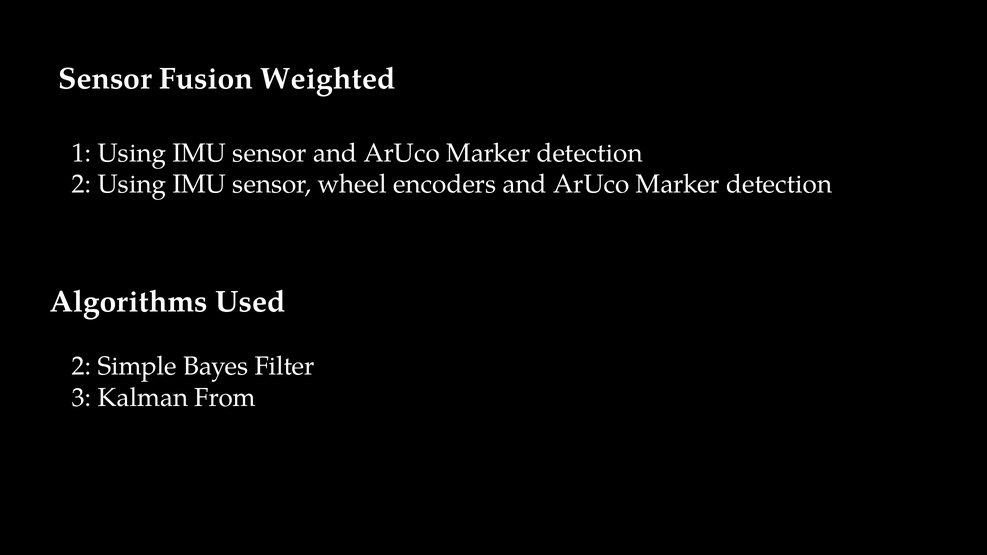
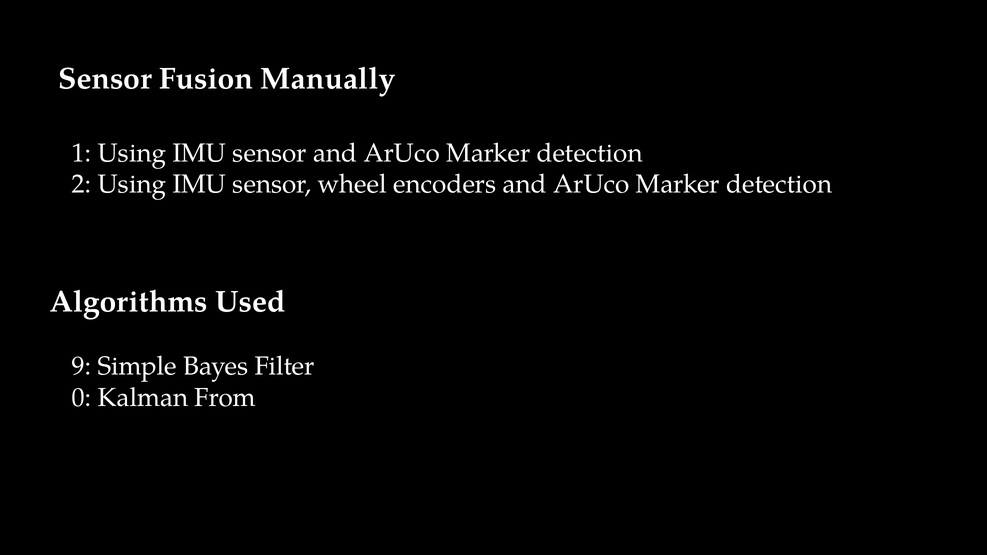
Weighted: Weighted -> Manually (328, 79)
2: 2 -> 9 (82, 367)
3: 3 -> 0 (82, 398)
